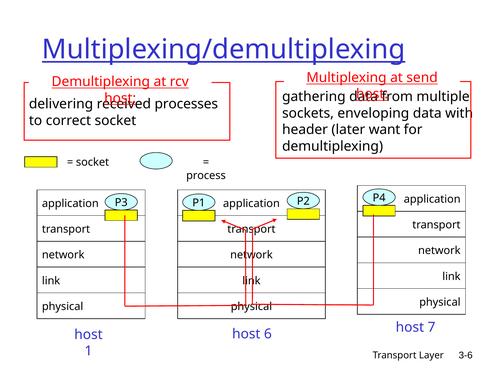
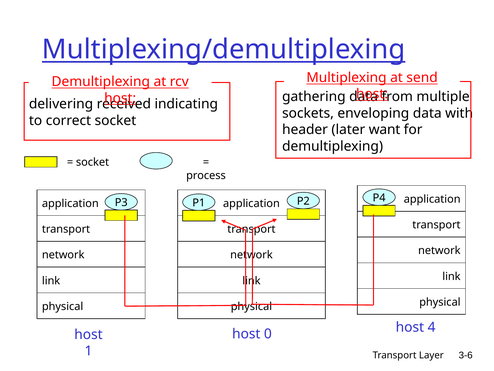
processes: processes -> indicating (186, 104)
6: 6 -> 0 (268, 333)
7: 7 -> 4 (432, 327)
